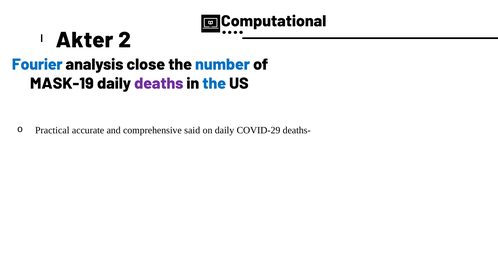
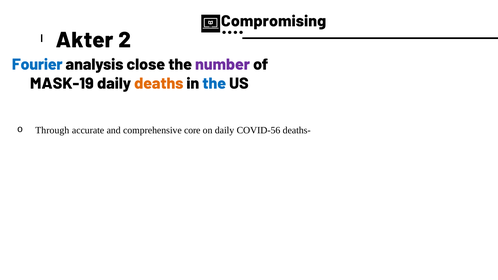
Computational: Computational -> Compromising (274, 21)
number colour: blue -> purple (223, 65)
deaths colour: purple -> orange (159, 84)
Practical: Practical -> Through (52, 130)
said: said -> core (192, 130)
COVID-29: COVID-29 -> COVID-56 (259, 130)
